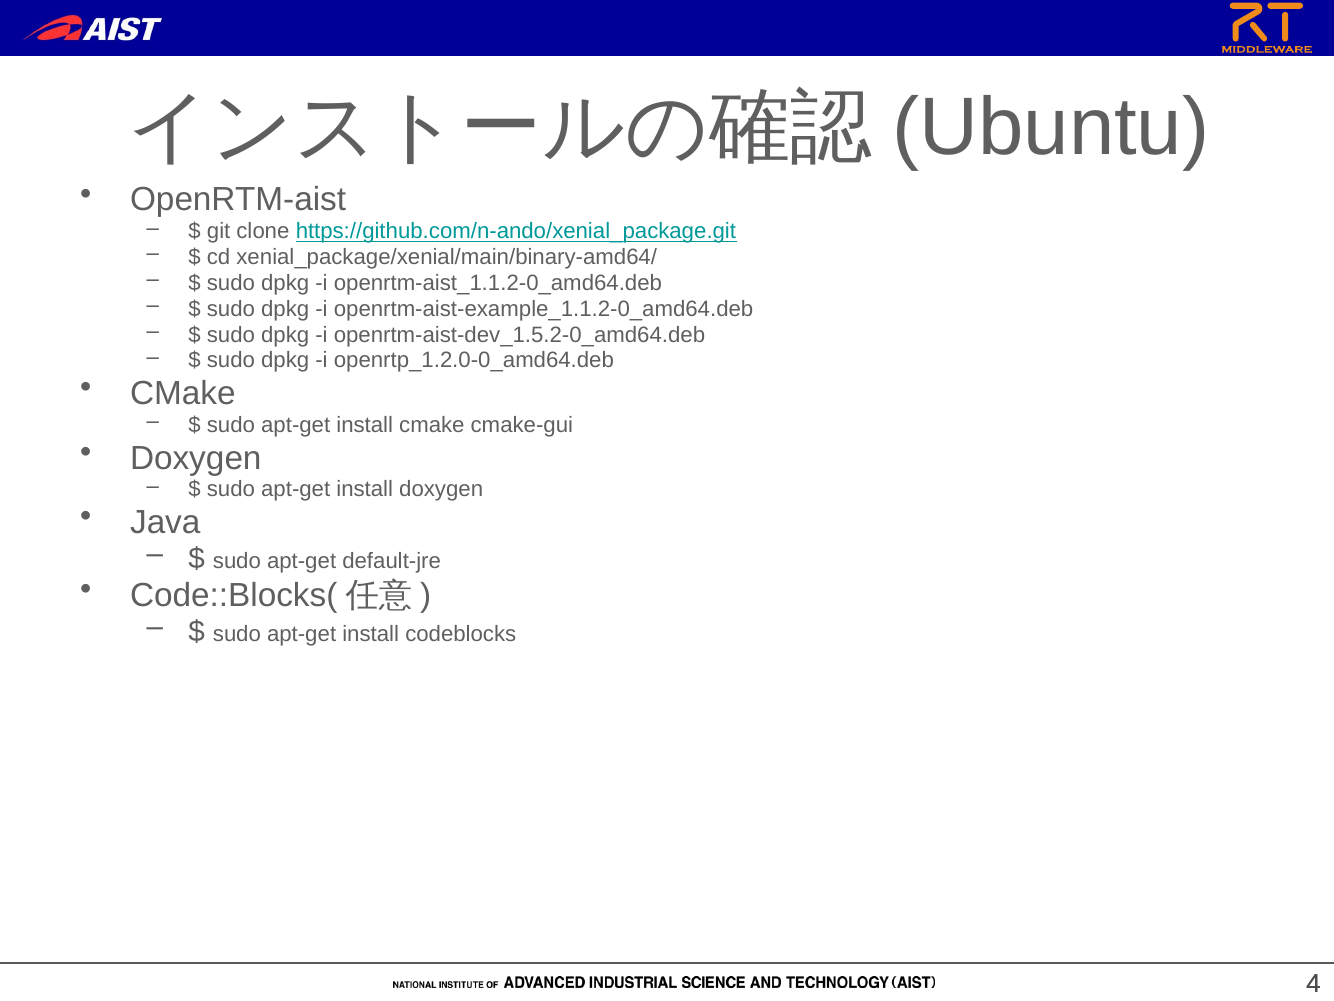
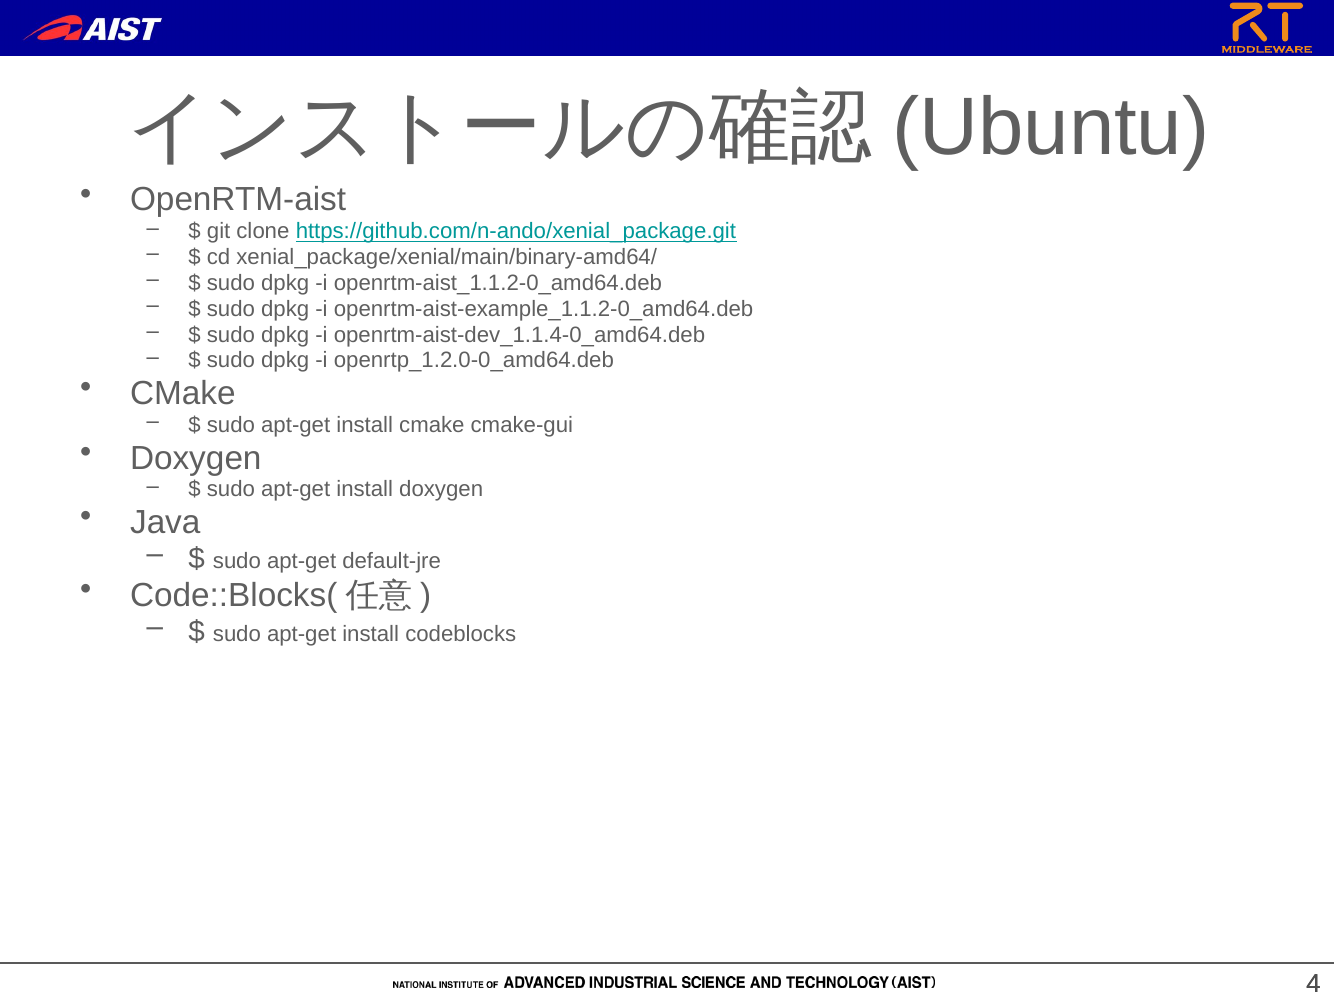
openrtm-aist-dev_1.5.2-0_amd64.deb: openrtm-aist-dev_1.5.2-0_amd64.deb -> openrtm-aist-dev_1.1.4-0_amd64.deb (519, 335)
